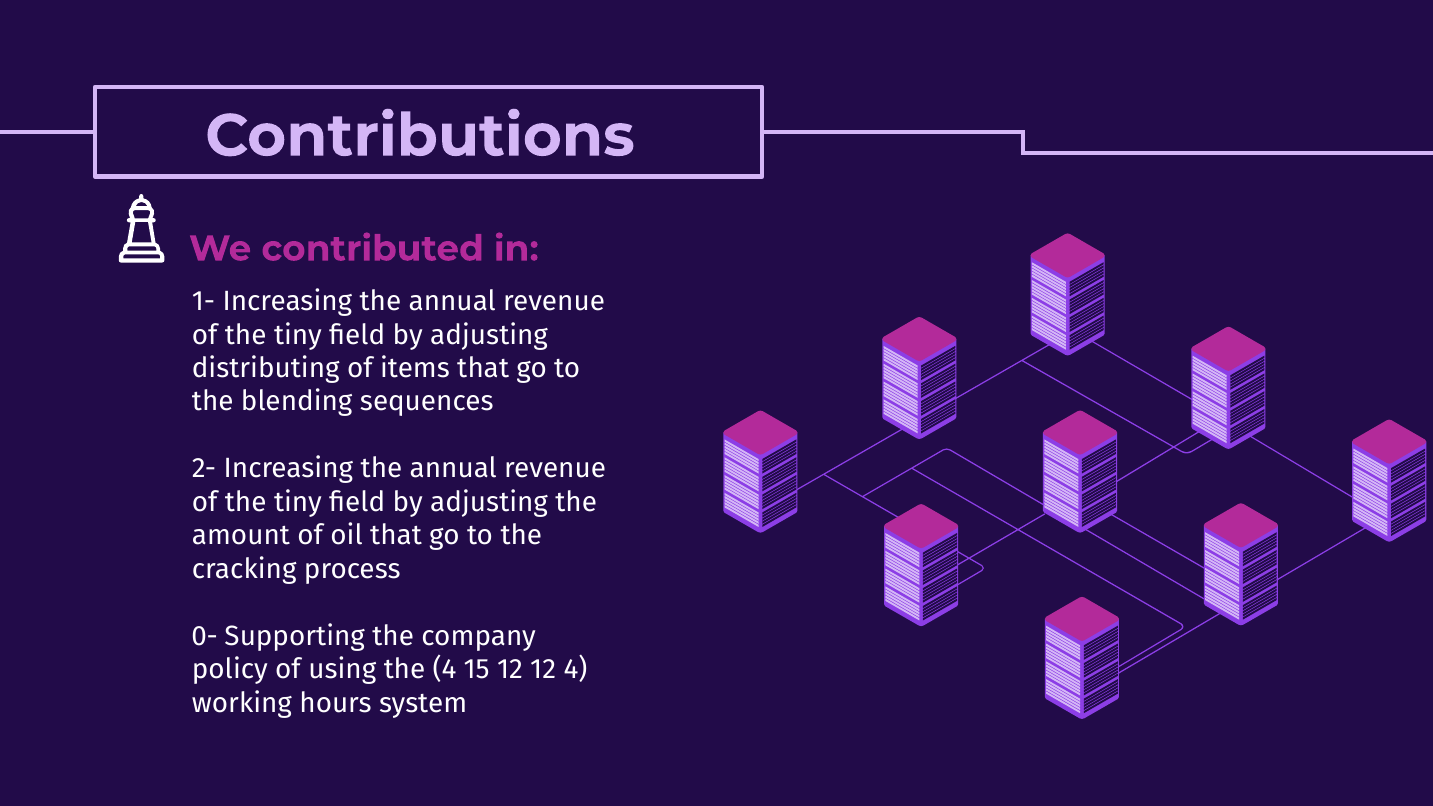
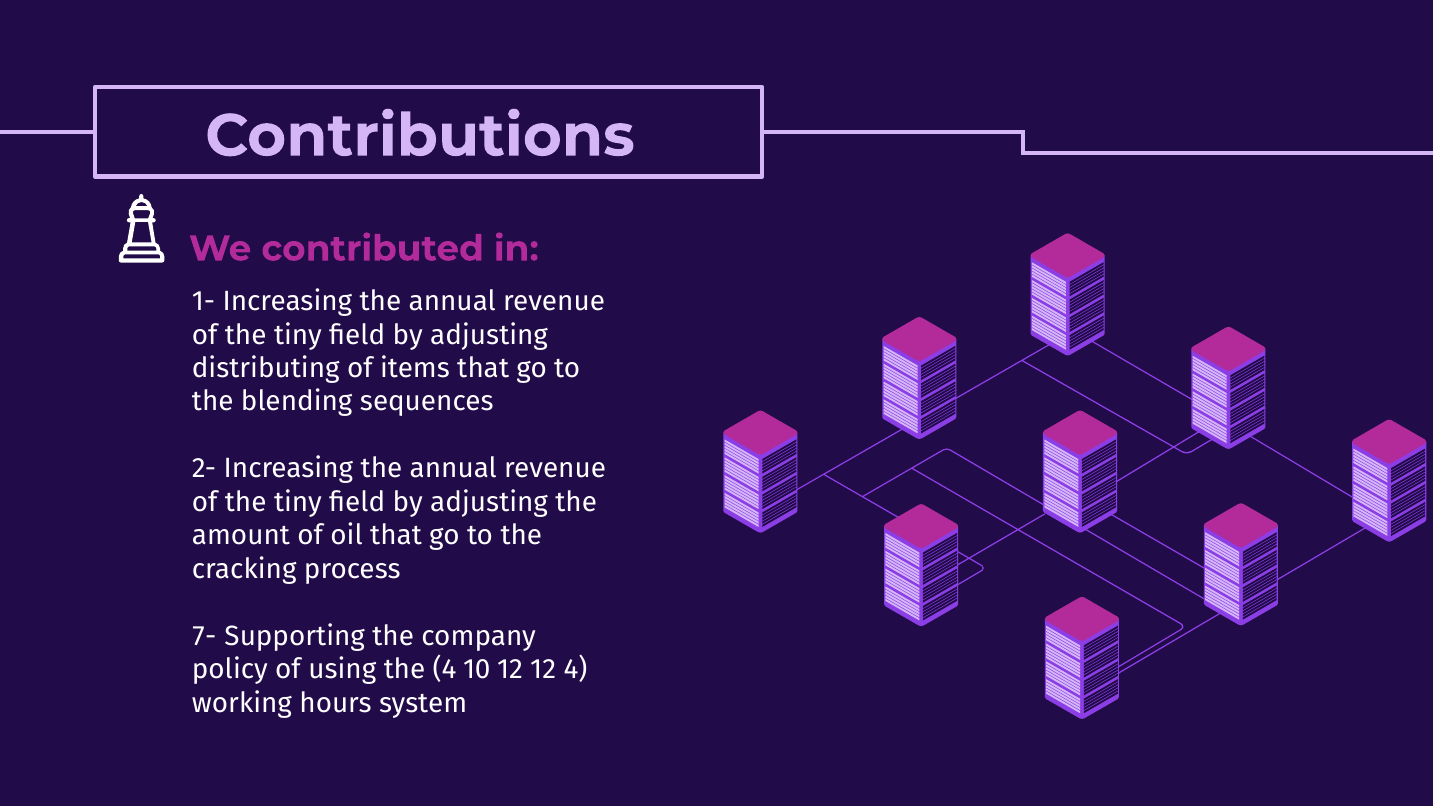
0-: 0- -> 7- (204, 636)
15: 15 -> 10 (477, 669)
